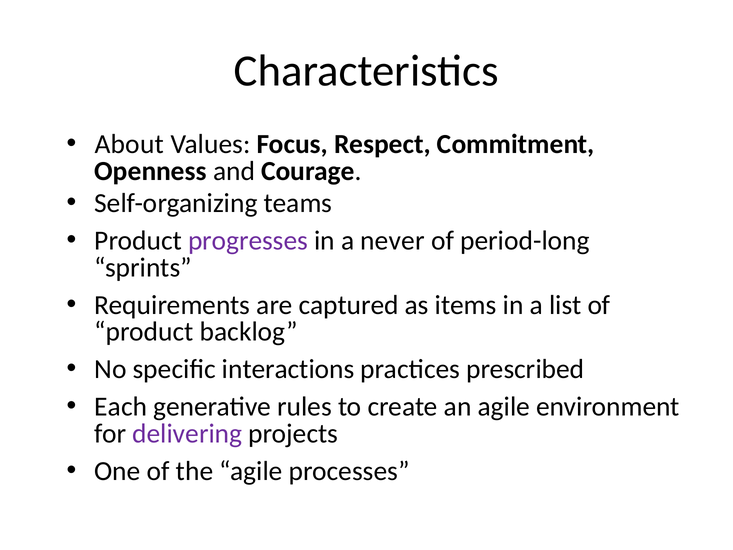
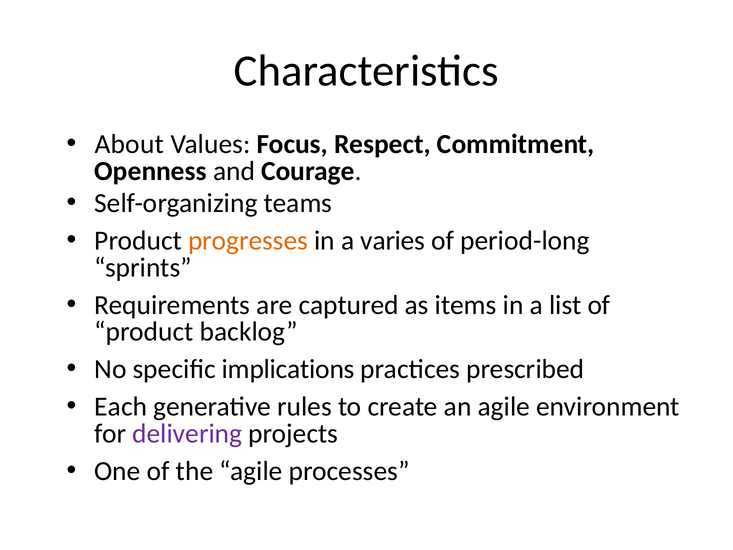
progresses colour: purple -> orange (248, 241)
never: never -> varies (393, 241)
interactions: interactions -> implications (288, 369)
